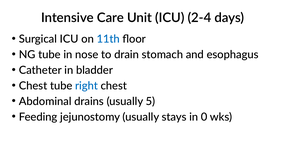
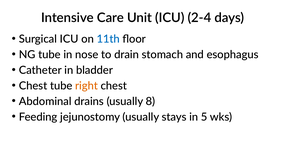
right colour: blue -> orange (87, 86)
5: 5 -> 8 (150, 101)
0: 0 -> 5 (204, 117)
